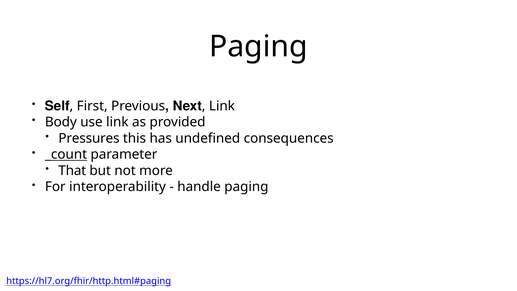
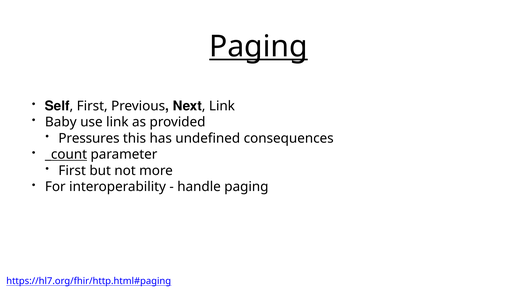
Paging underline: none -> present (258, 47)
Body: Body -> Baby (61, 122)
That: That -> First (72, 171)
